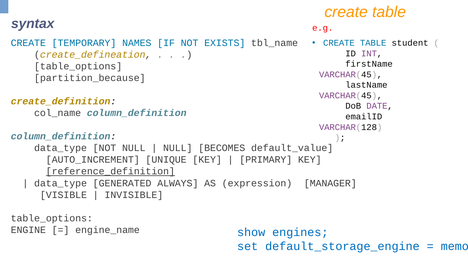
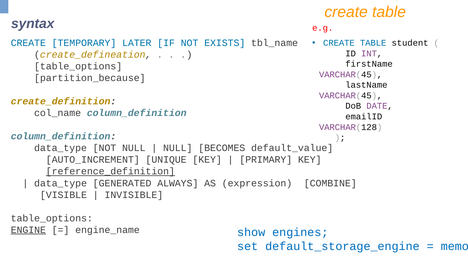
NAMES: NAMES -> LATER (137, 43)
MANAGER: MANAGER -> COMBINE (330, 183)
ENGINE underline: none -> present (28, 230)
